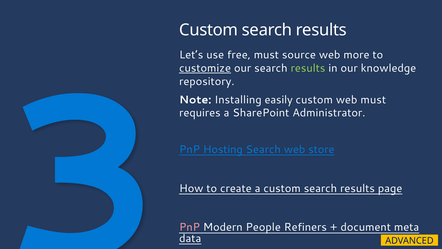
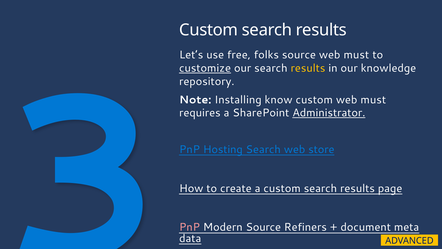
free must: must -> folks (266, 55)
source web more: more -> must (356, 55)
results colour: light green -> yellow (308, 68)
easily: easily -> know (279, 100)
Administrator underline: none -> present (329, 113)
Modern People: People -> Source (263, 227)
